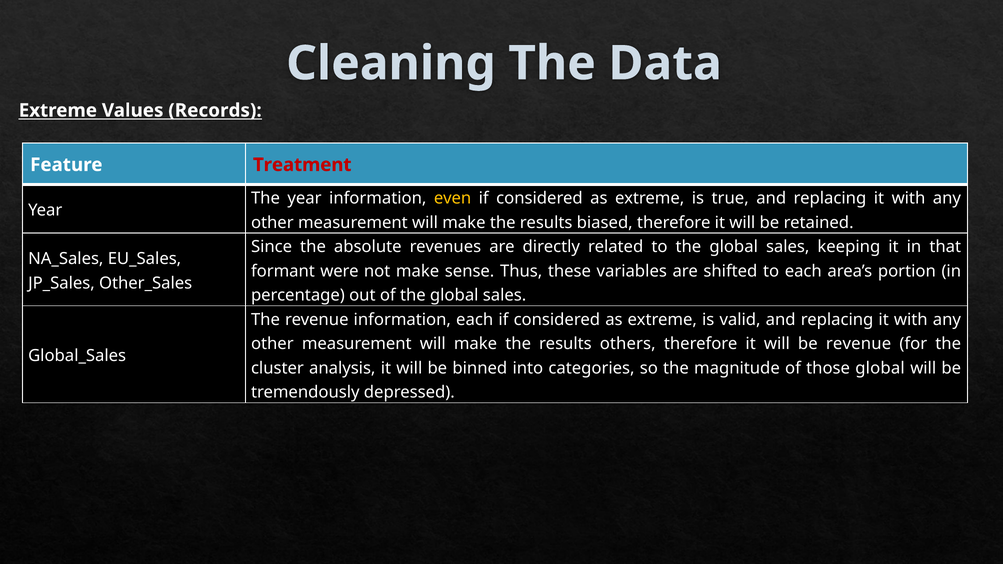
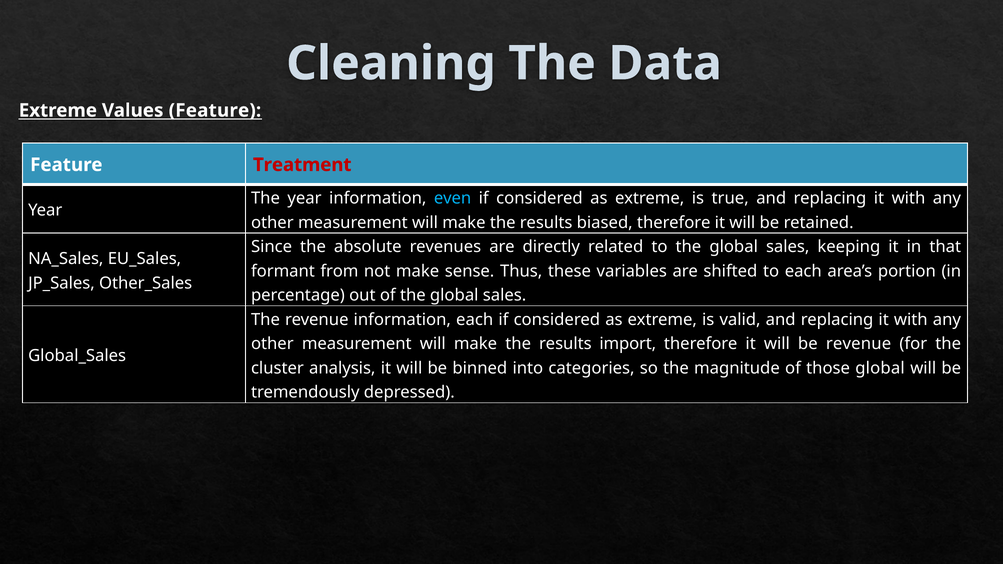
Values Records: Records -> Feature (215, 110)
even colour: yellow -> light blue (453, 198)
were: were -> from (339, 271)
others: others -> import (628, 344)
